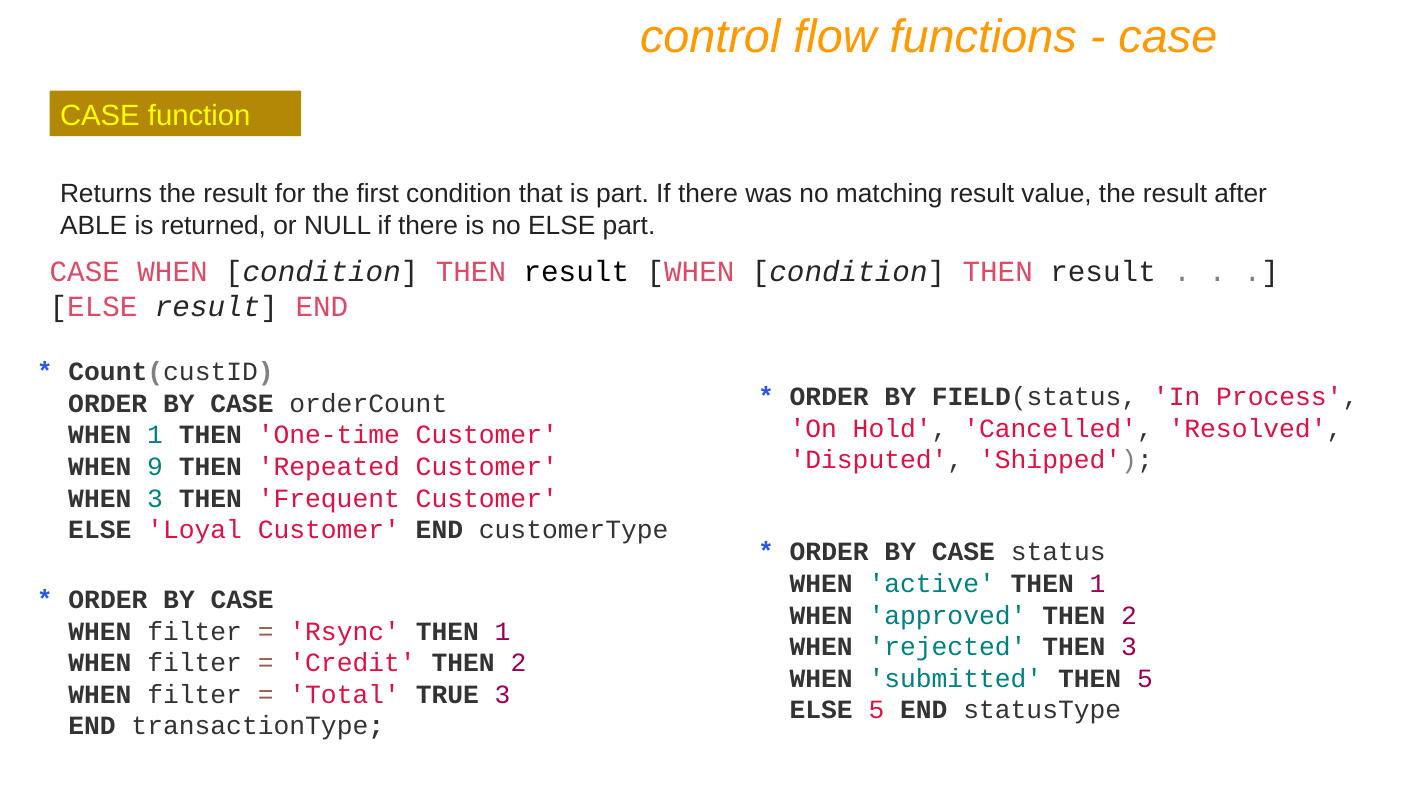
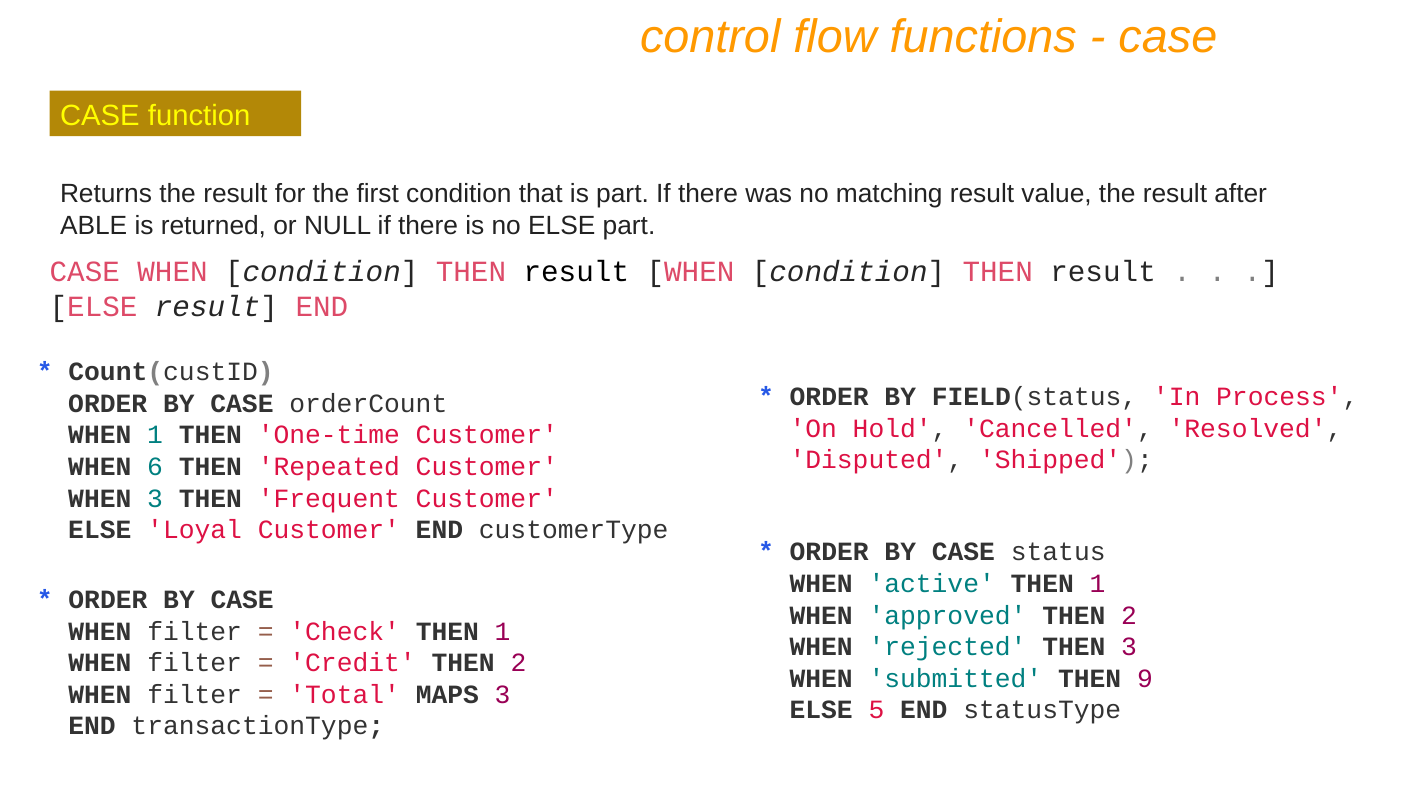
9: 9 -> 6 (155, 467)
Rsync: Rsync -> Check (345, 631)
THEN 5: 5 -> 9 (1145, 678)
TRUE: TRUE -> MAPS (447, 694)
